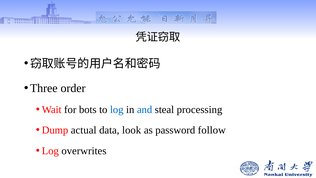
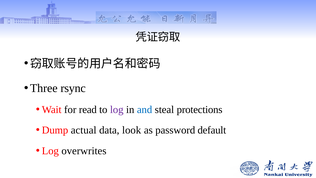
order: order -> rsync (73, 88)
bots: bots -> read (88, 109)
log colour: blue -> purple (117, 109)
processing: processing -> protections (200, 109)
follow: follow -> default (212, 130)
